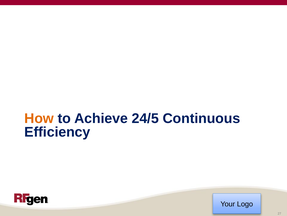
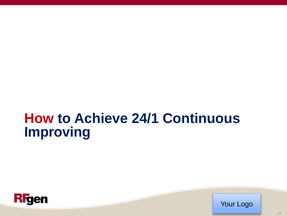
How colour: orange -> red (39, 118)
24/5: 24/5 -> 24/1 (145, 118)
Efficiency: Efficiency -> Improving (57, 132)
